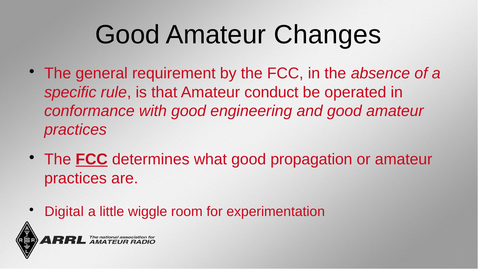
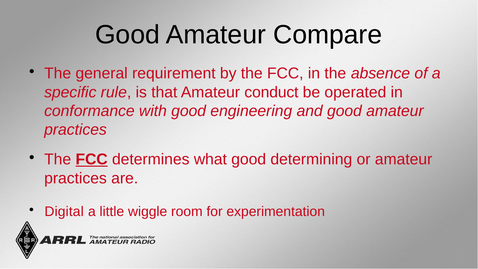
Changes: Changes -> Compare (328, 35)
propagation: propagation -> determining (311, 159)
